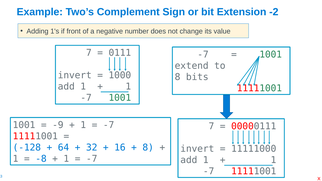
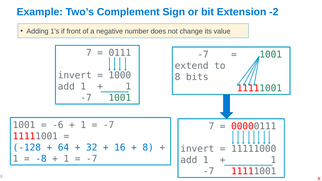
-9: -9 -> -6 (58, 125)
